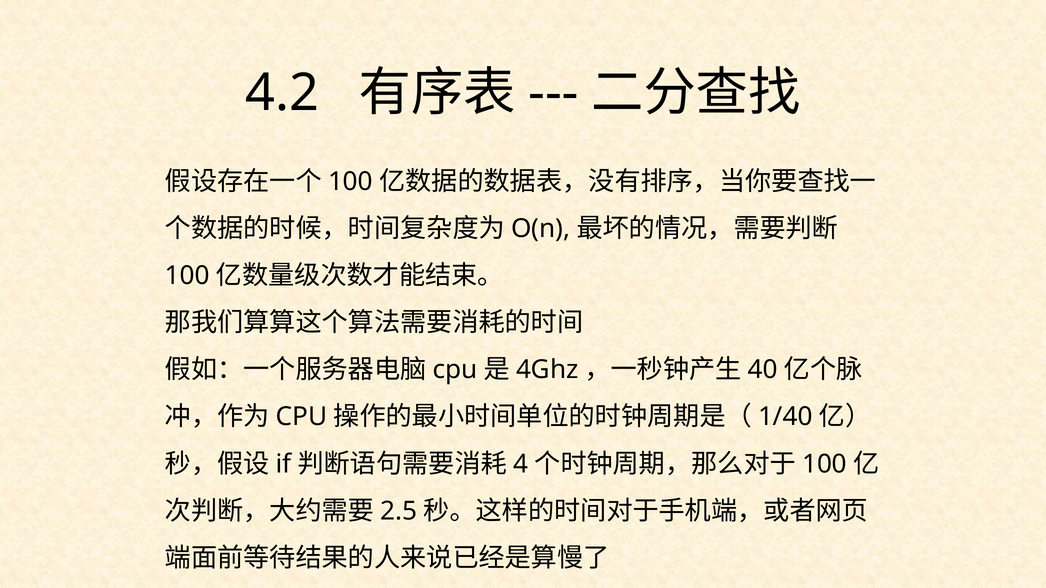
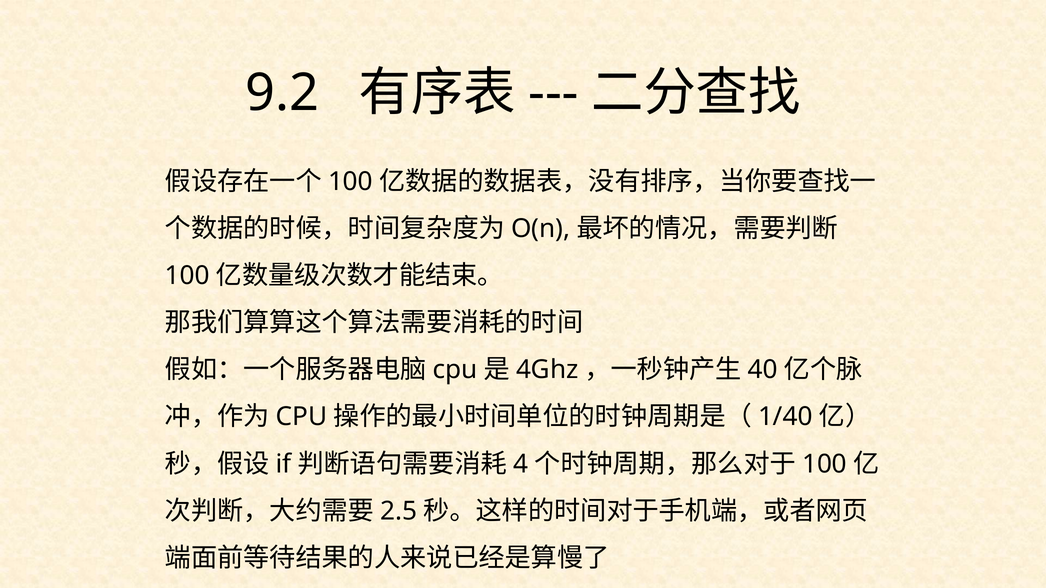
4.2: 4.2 -> 9.2 (282, 93)
